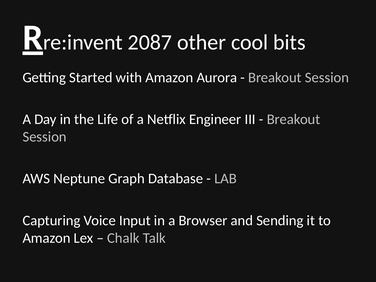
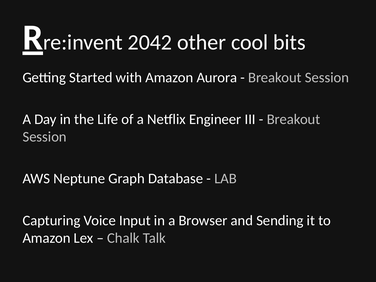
2087: 2087 -> 2042 (150, 42)
